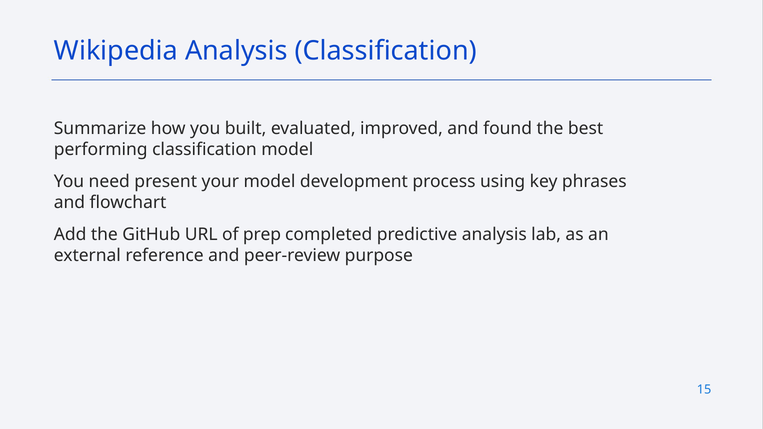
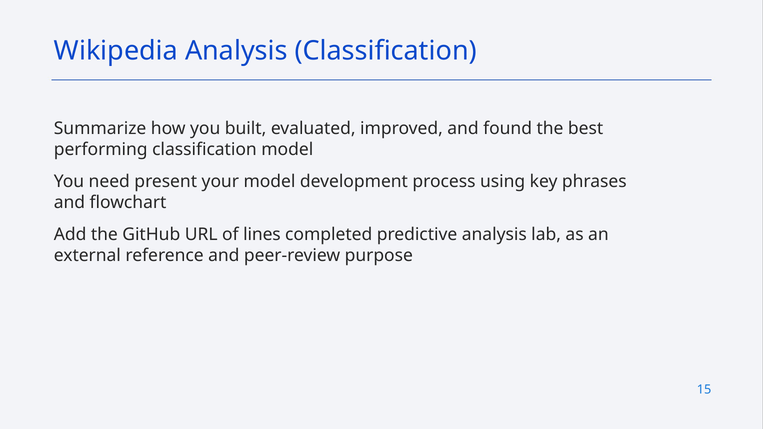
prep: prep -> lines (262, 235)
